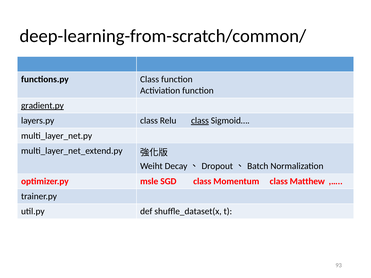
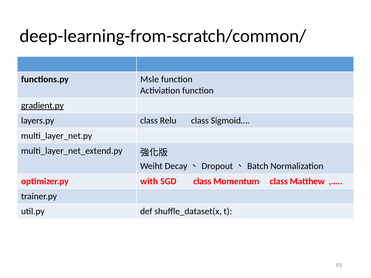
functions.py Class: Class -> Msle (150, 79)
class underline: present -> none (200, 121)
msle: msle -> with (149, 181)
